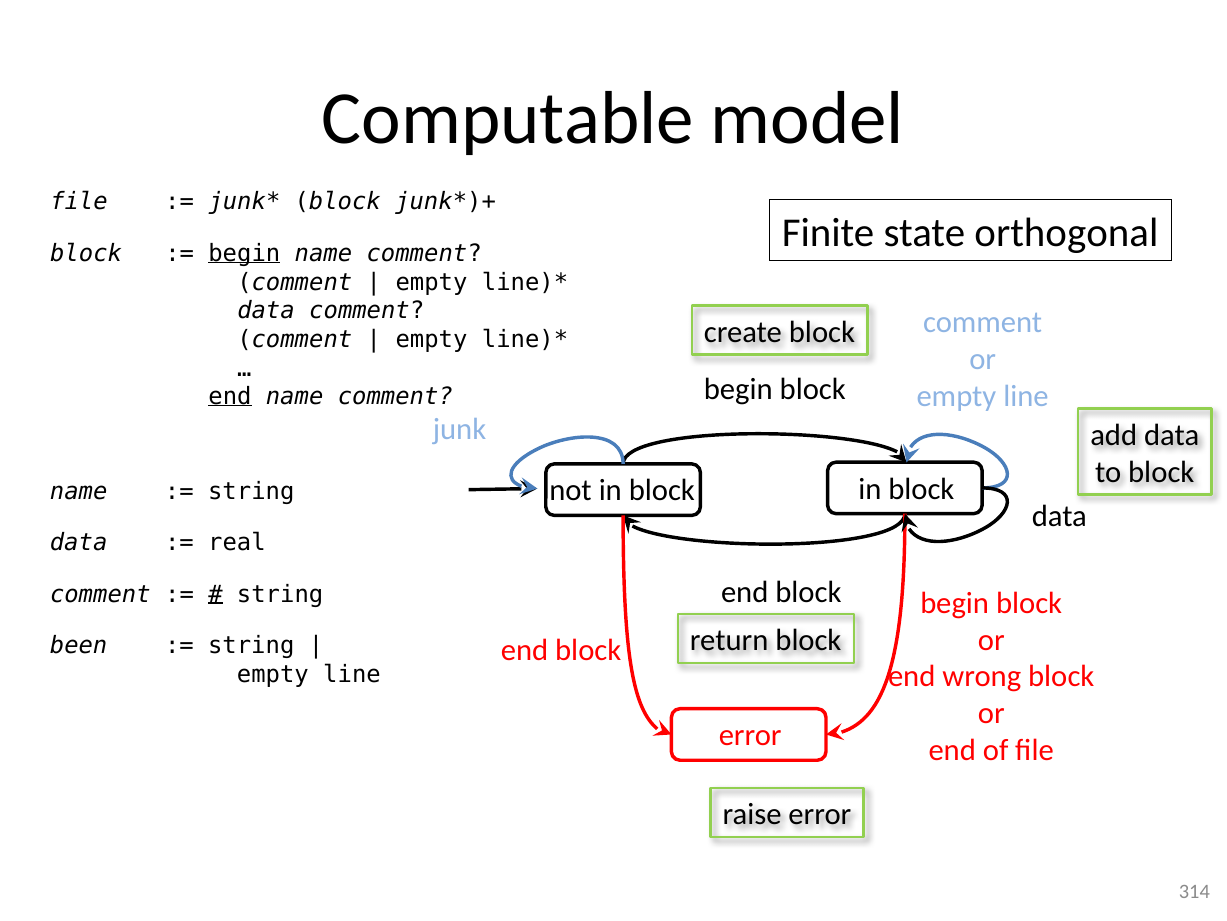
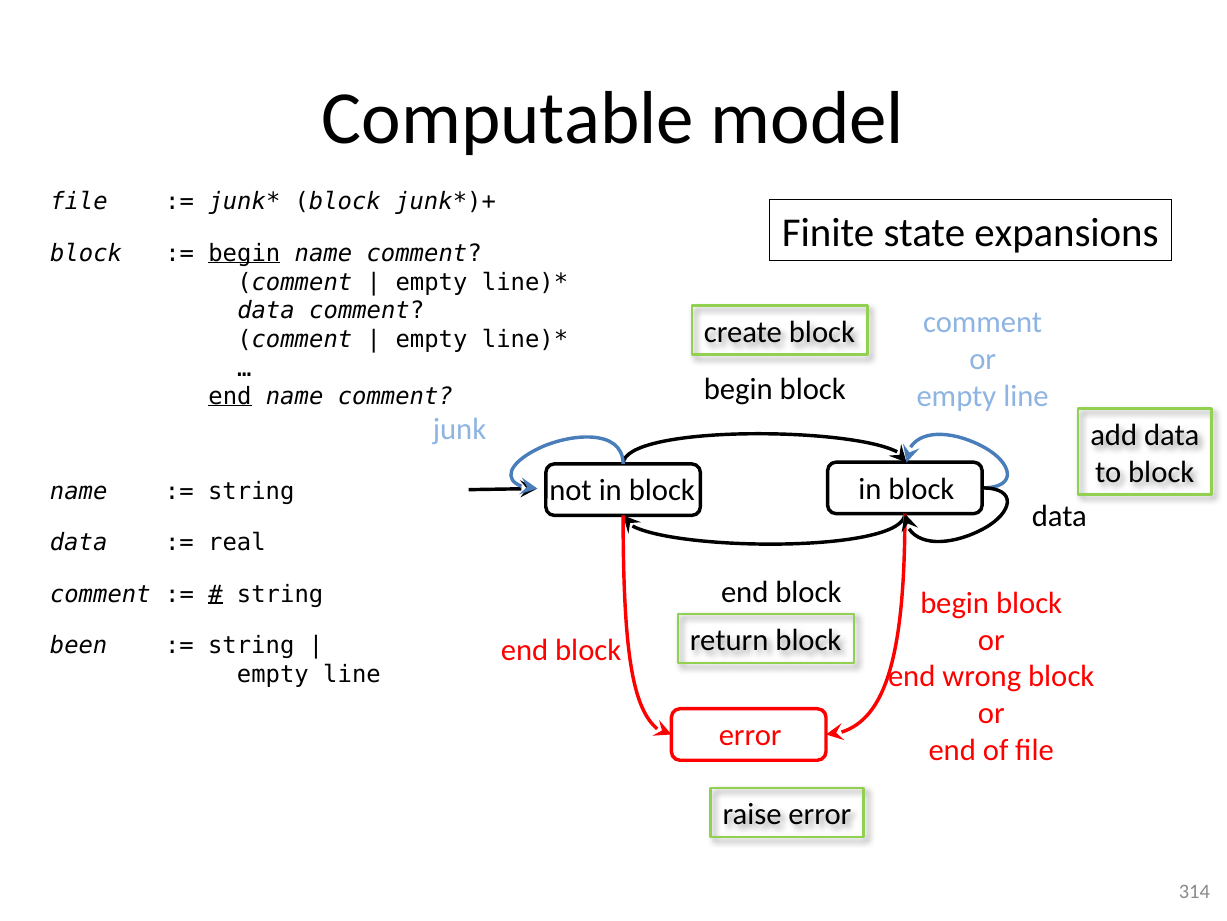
orthogonal: orthogonal -> expansions (1066, 233)
